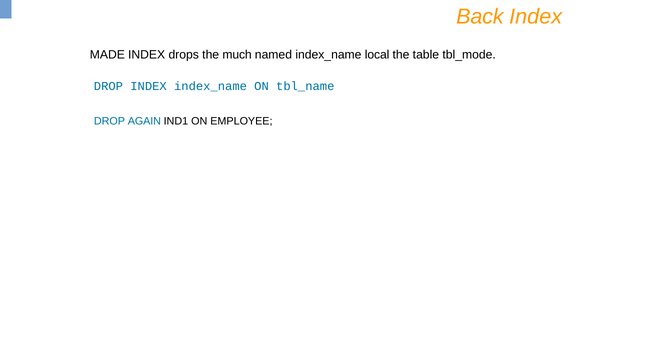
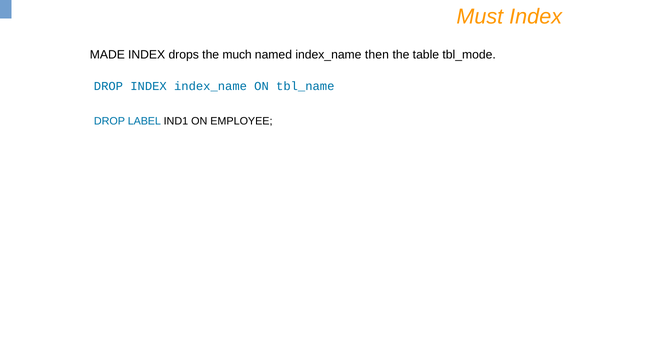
Back: Back -> Must (480, 17)
local: local -> then (377, 55)
AGAIN: AGAIN -> LABEL (144, 121)
